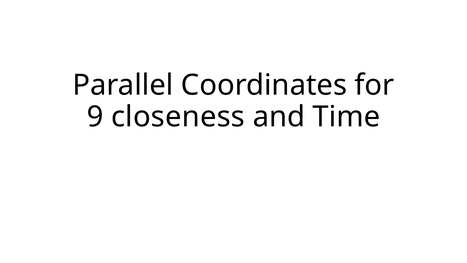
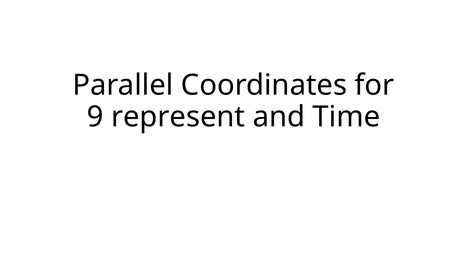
closeness: closeness -> represent (178, 117)
